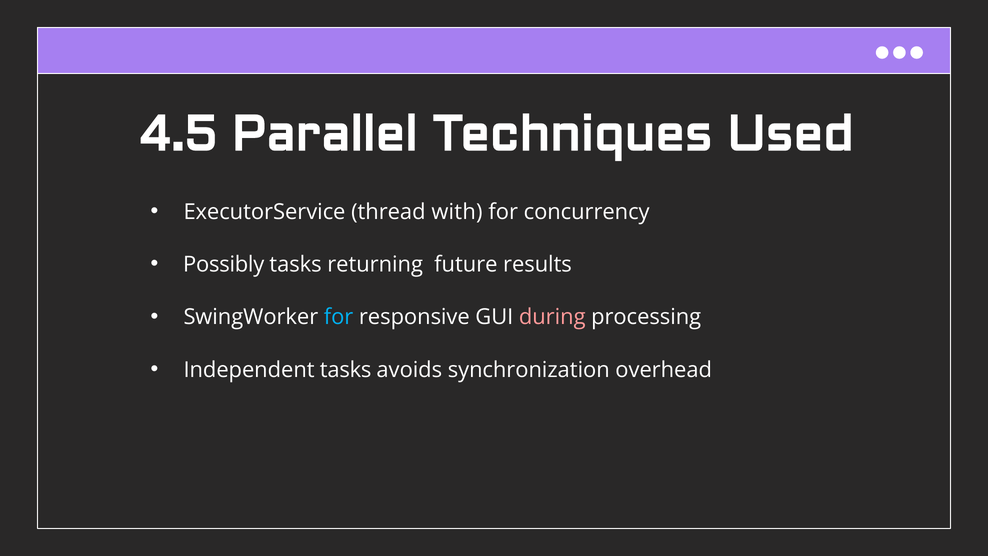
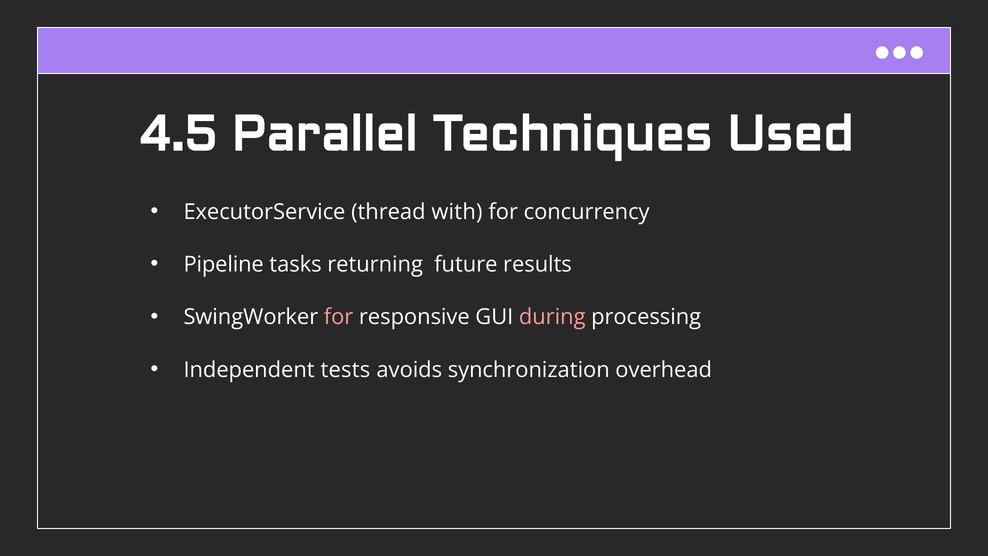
Possibly: Possibly -> Pipeline (224, 264)
for colour: light blue -> pink (339, 317)
Independent tasks: tasks -> tests (345, 370)
